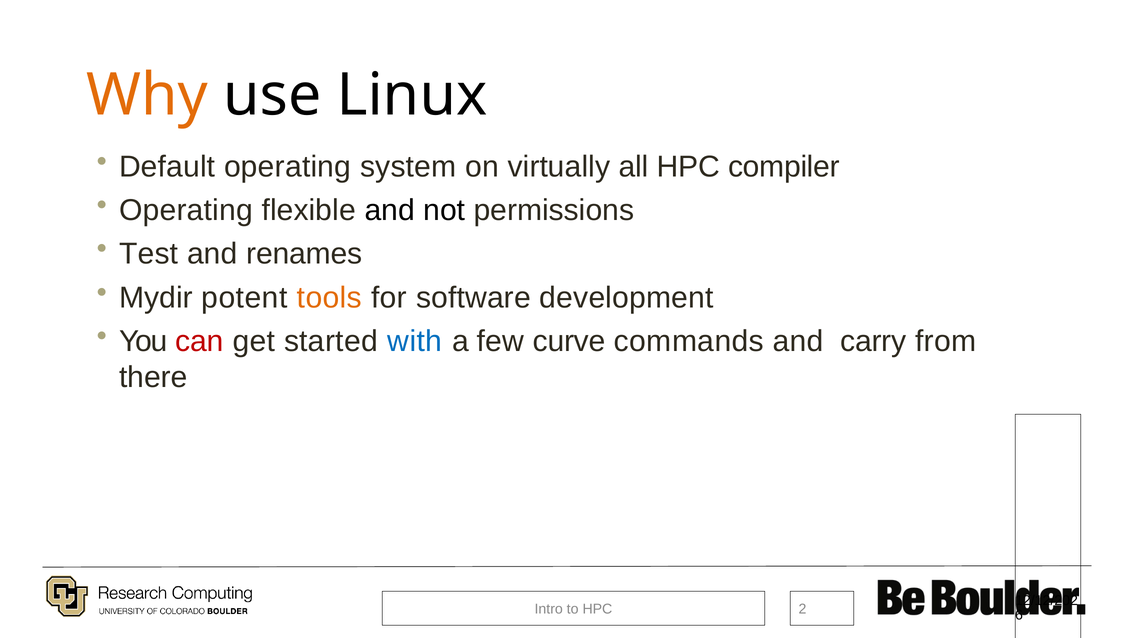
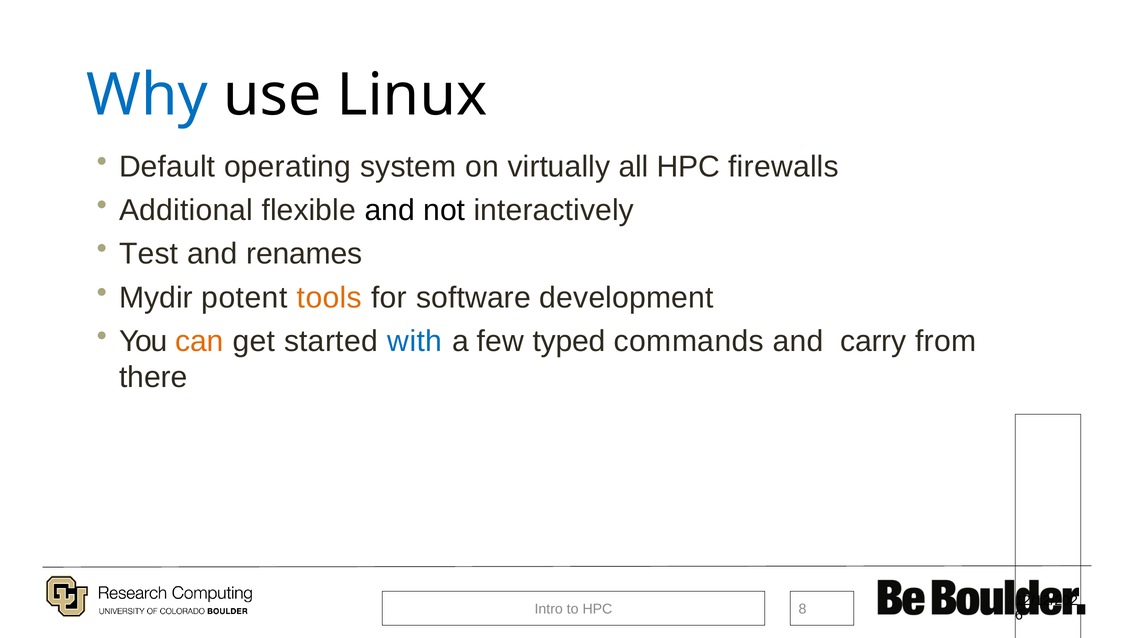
Why colour: orange -> blue (147, 95)
compiler: compiler -> firewalls (784, 167)
Operating: Operating -> Additional (186, 210)
permissions: permissions -> interactively (554, 210)
can colour: red -> orange (199, 341)
curve: curve -> typed (569, 341)
2: 2 -> 8 (803, 609)
